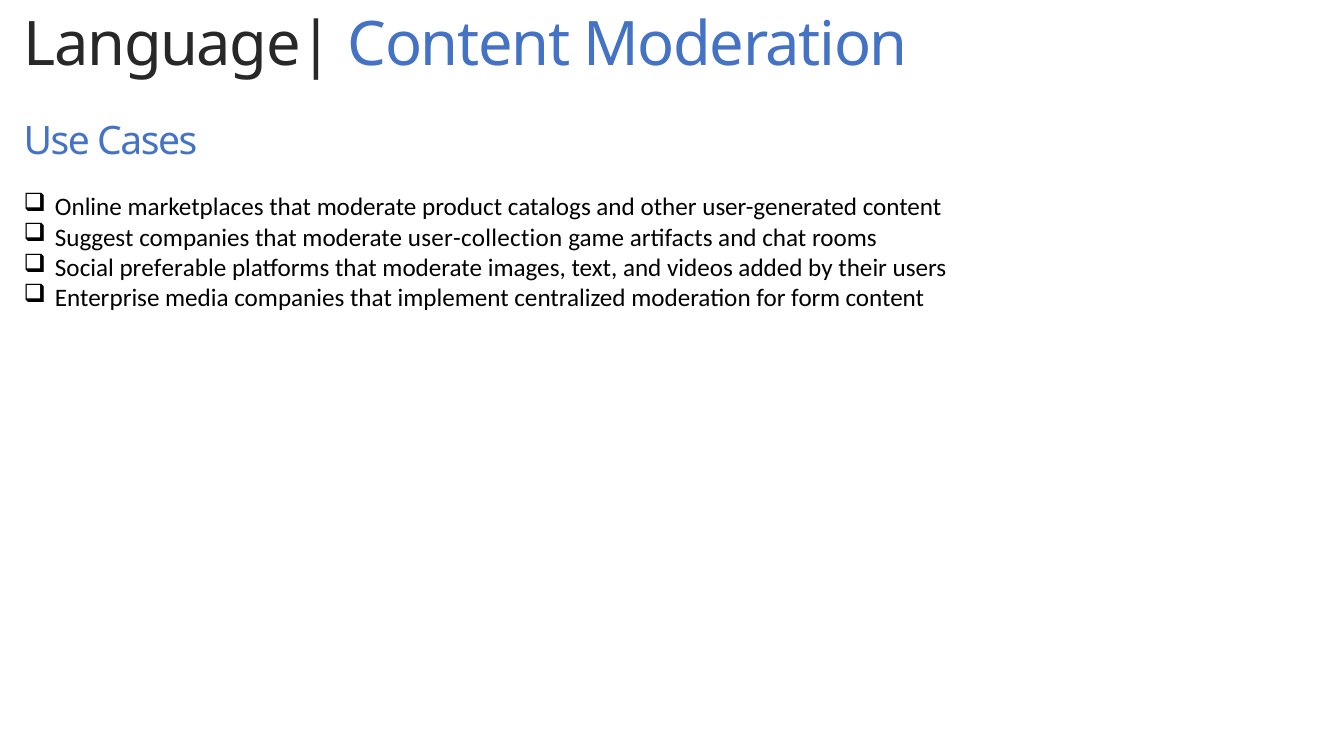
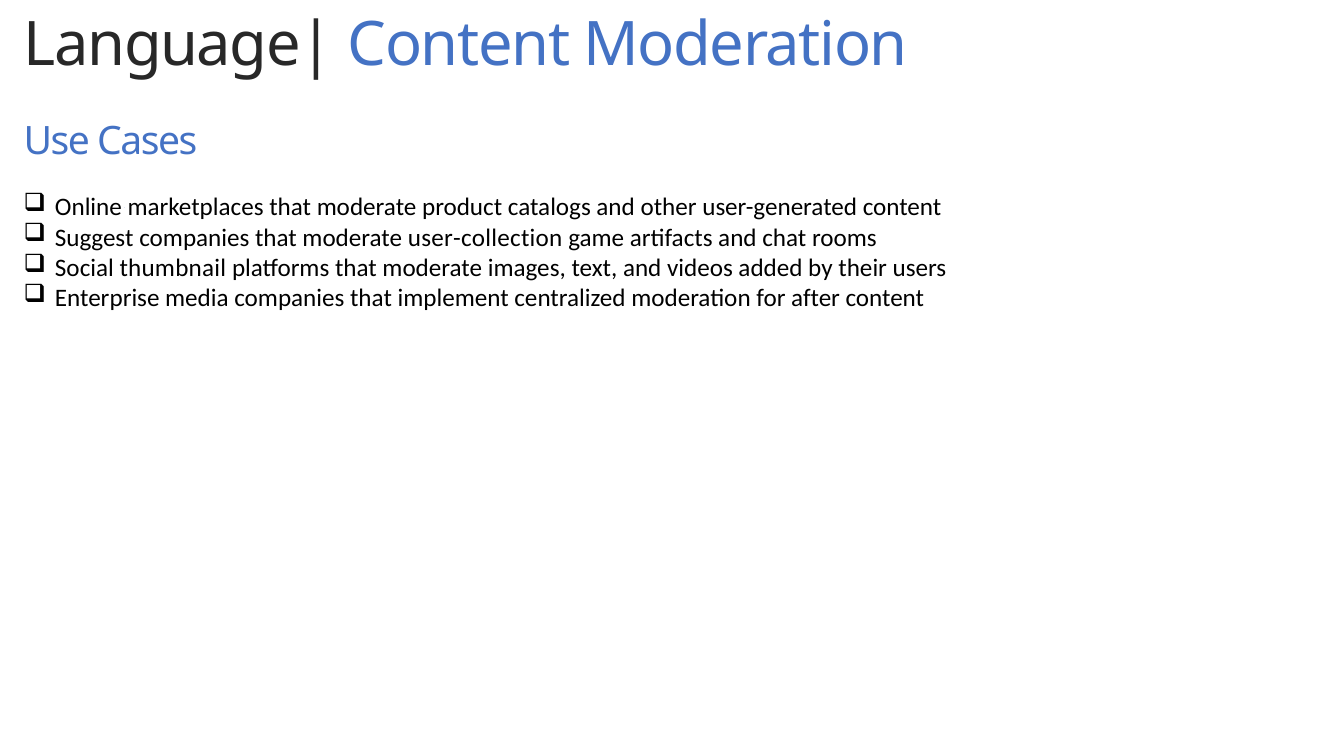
preferable: preferable -> thumbnail (173, 268)
form: form -> after (816, 298)
